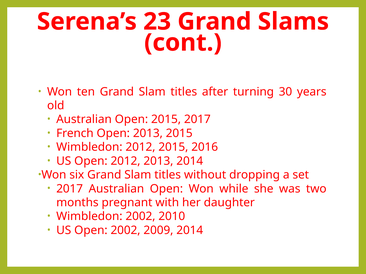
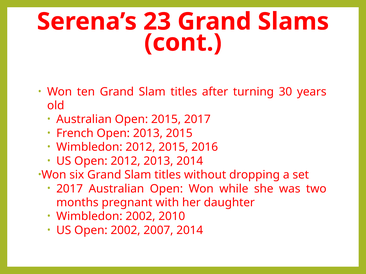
2009: 2009 -> 2007 (158, 231)
